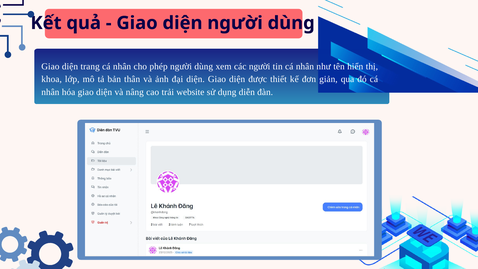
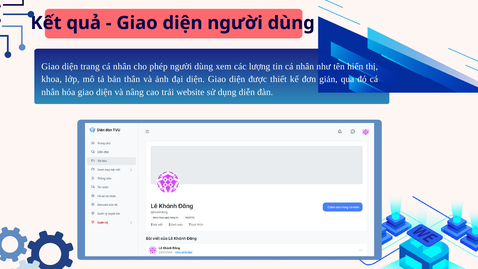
các người: người -> lượng (260, 66)
